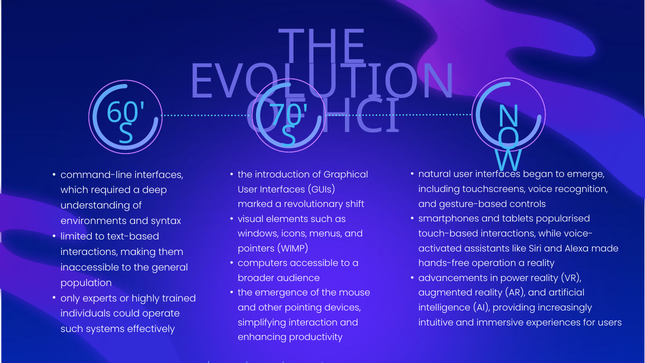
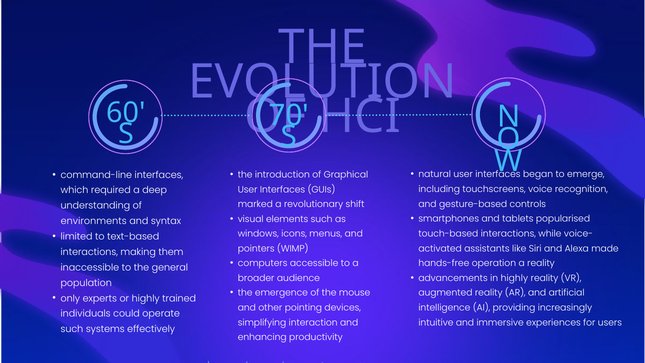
in power: power -> highly (514, 278)
